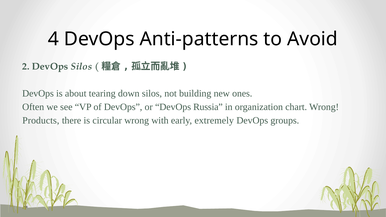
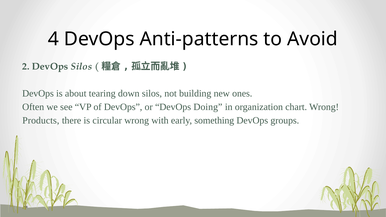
Russia: Russia -> Doing (208, 107)
extremely: extremely -> something (214, 120)
